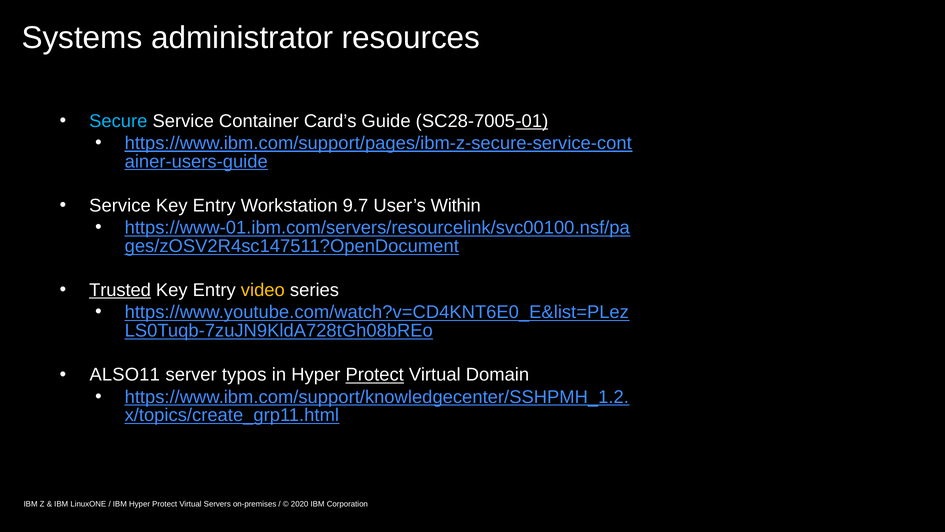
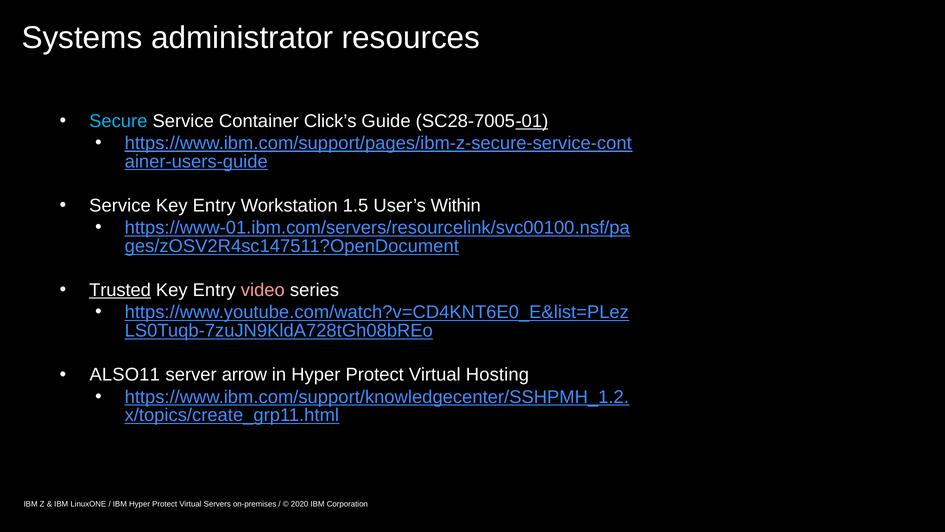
Card’s: Card’s -> Click’s (330, 121)
9.7: 9.7 -> 1.5 (356, 205)
video colour: yellow -> pink (263, 290)
typos: typos -> arrow (244, 375)
Protect underline: present -> none (375, 375)
Domain: Domain -> Hosting (497, 375)
